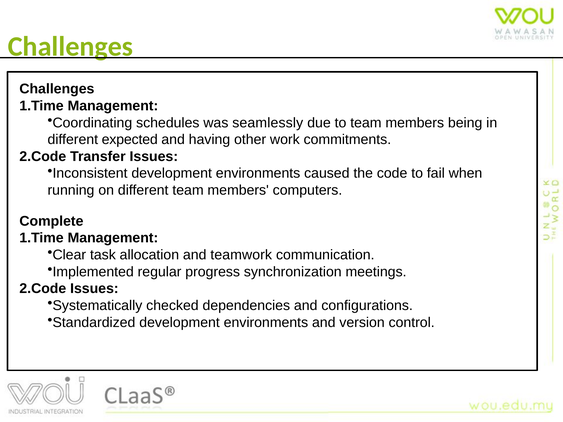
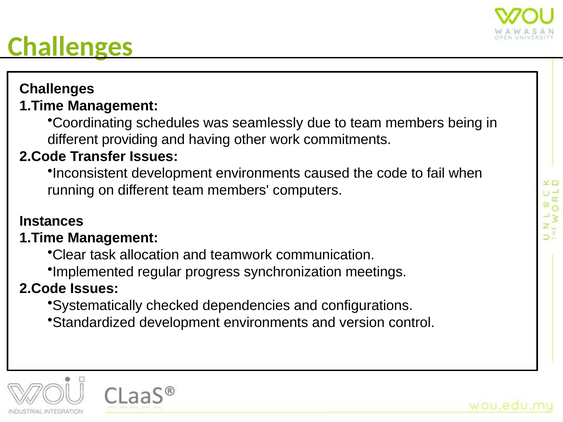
expected: expected -> providing (130, 140)
Complete: Complete -> Instances (51, 221)
